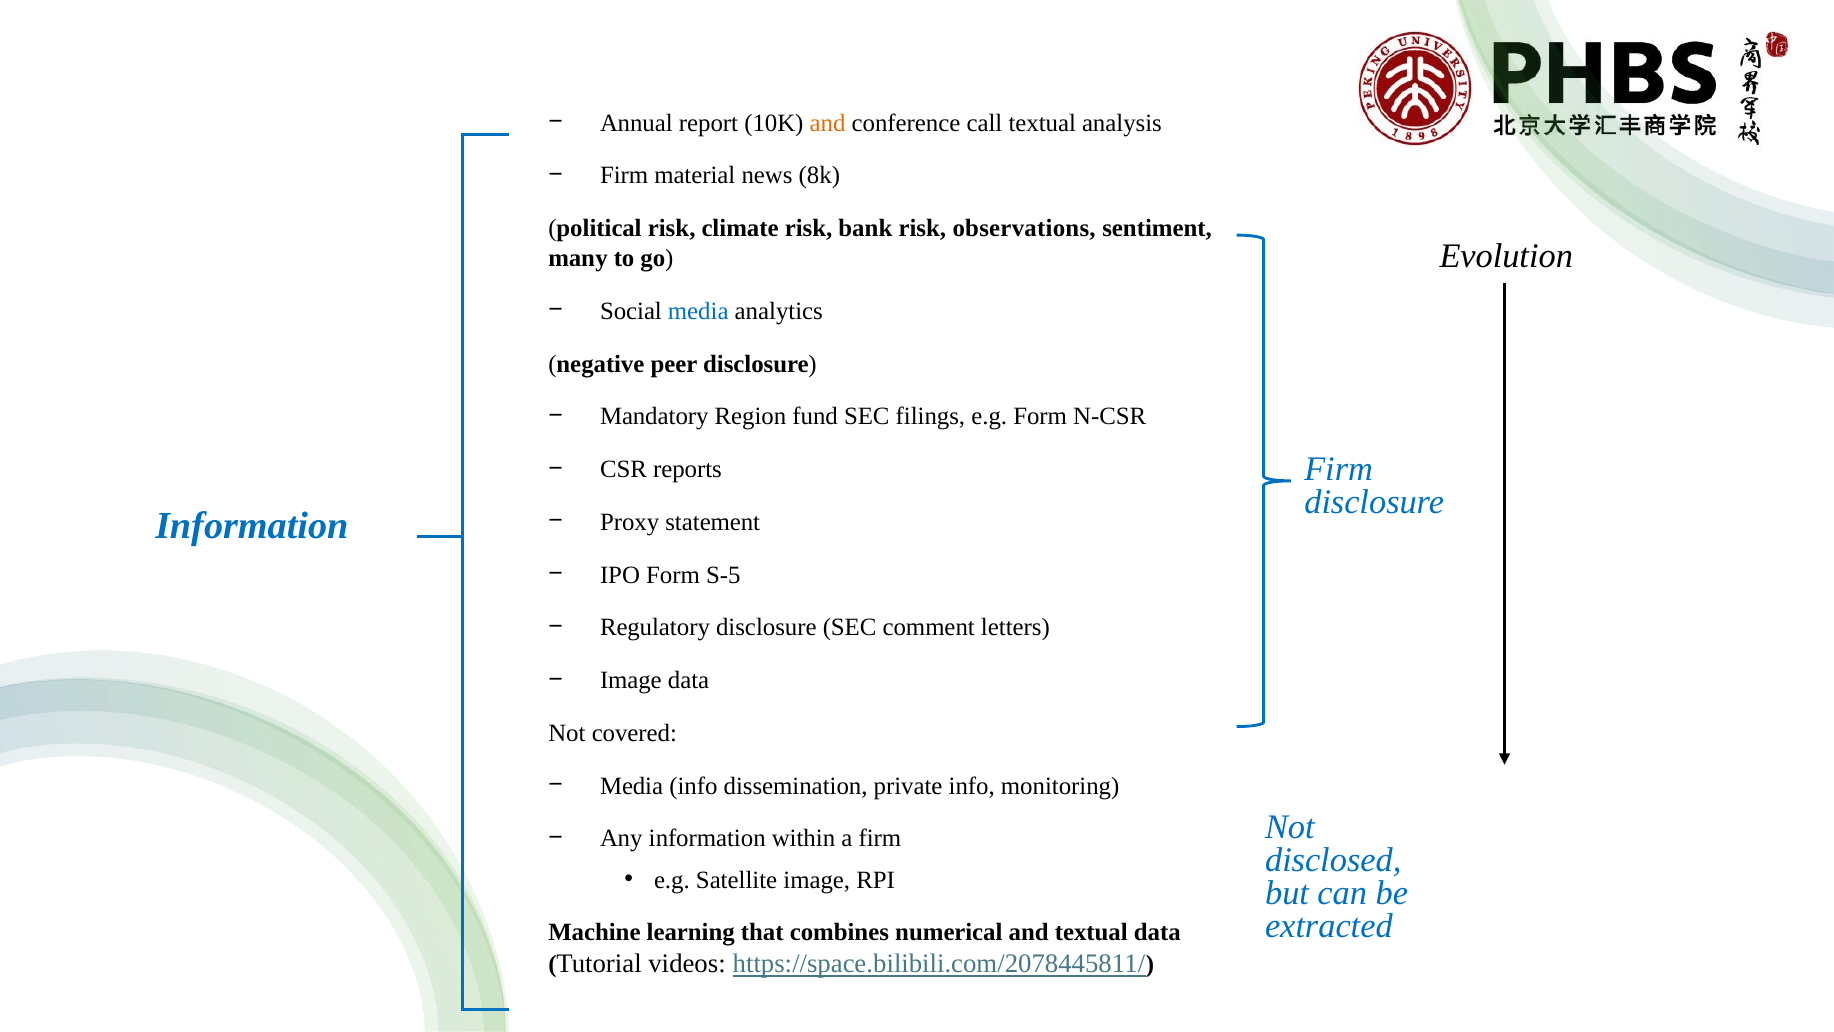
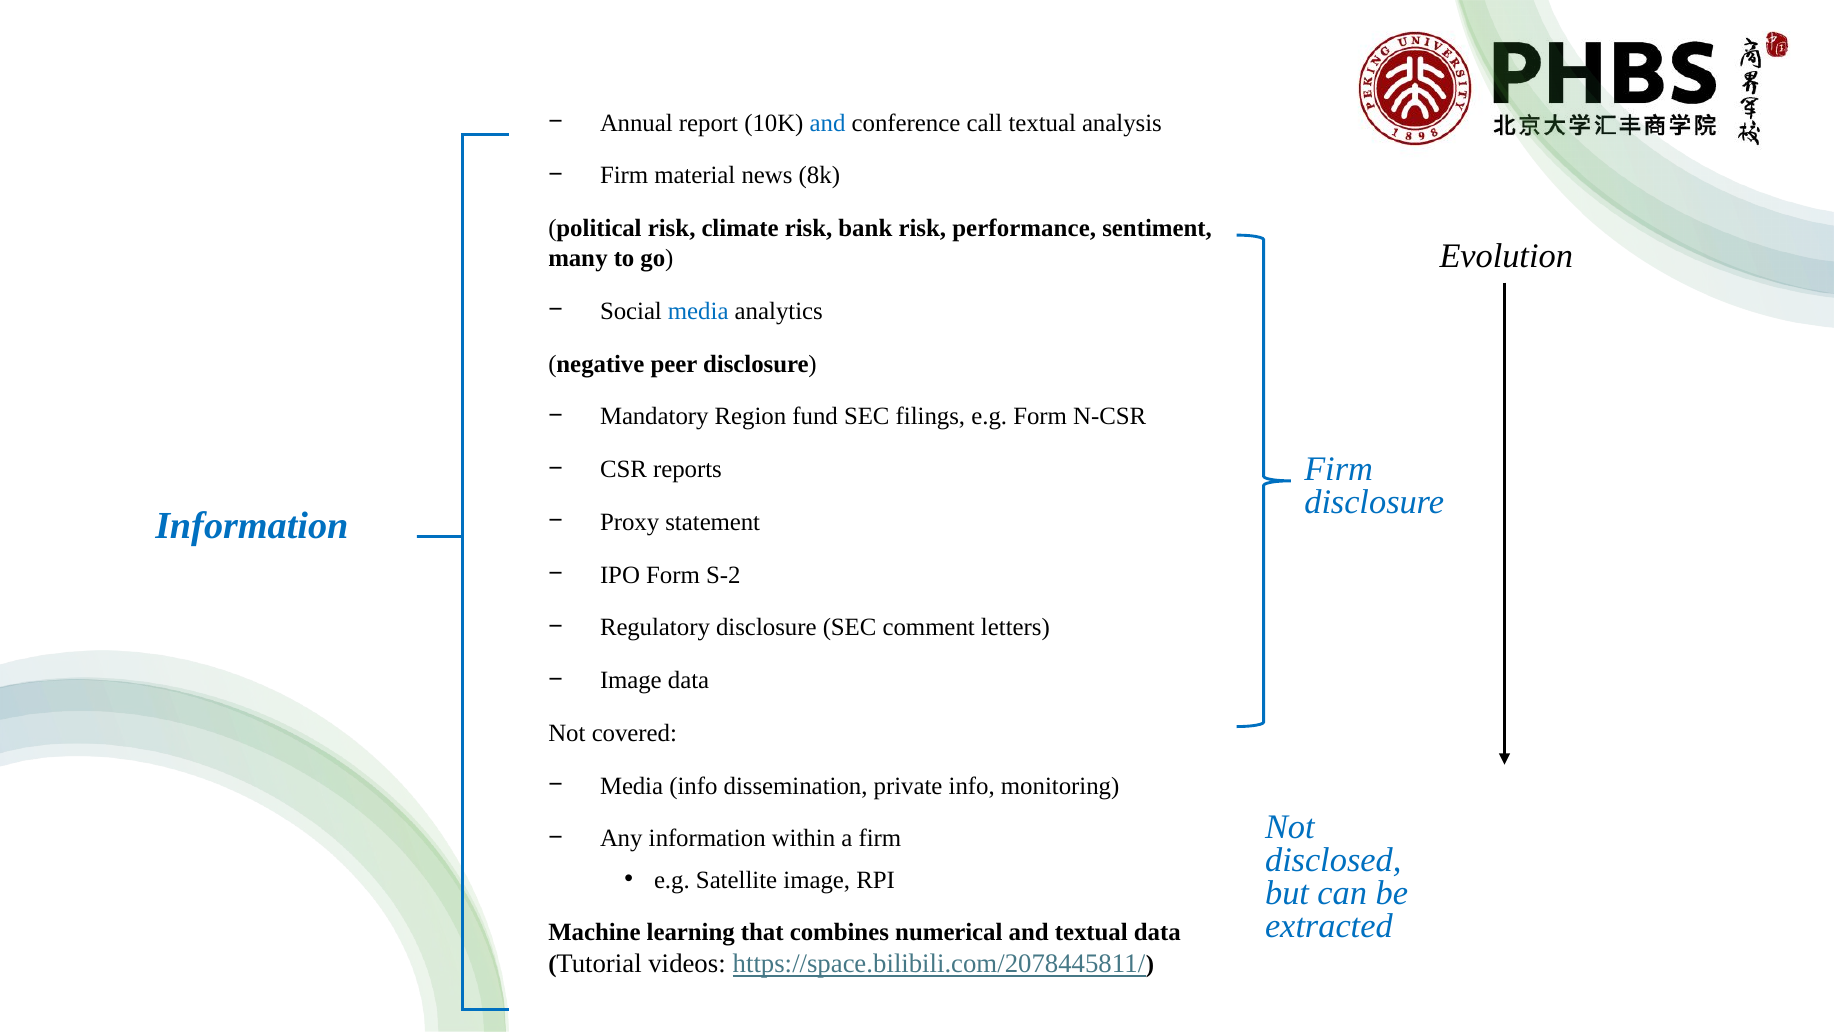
and colour: orange -> blue (828, 123)
observations: observations -> performance (1024, 228)
S-5: S-5 -> S-2 (723, 575)
